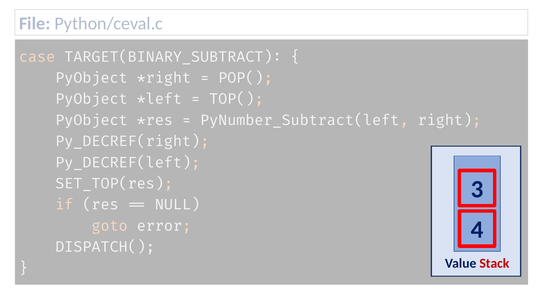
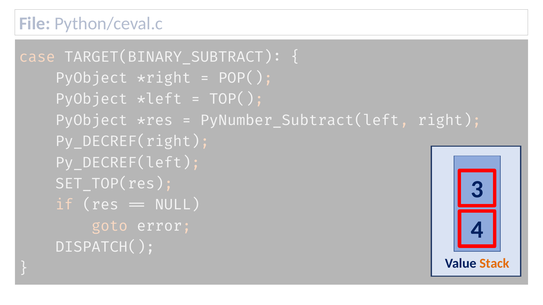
Stack colour: red -> orange (494, 264)
